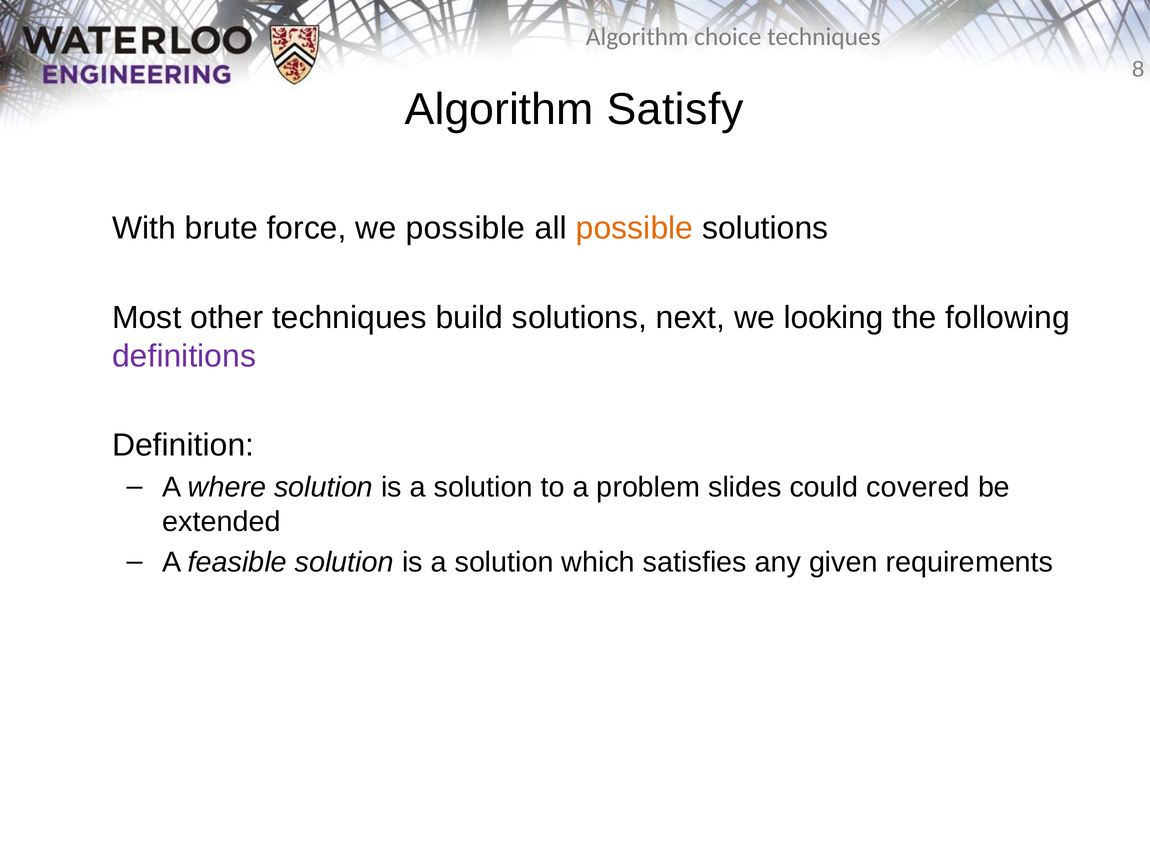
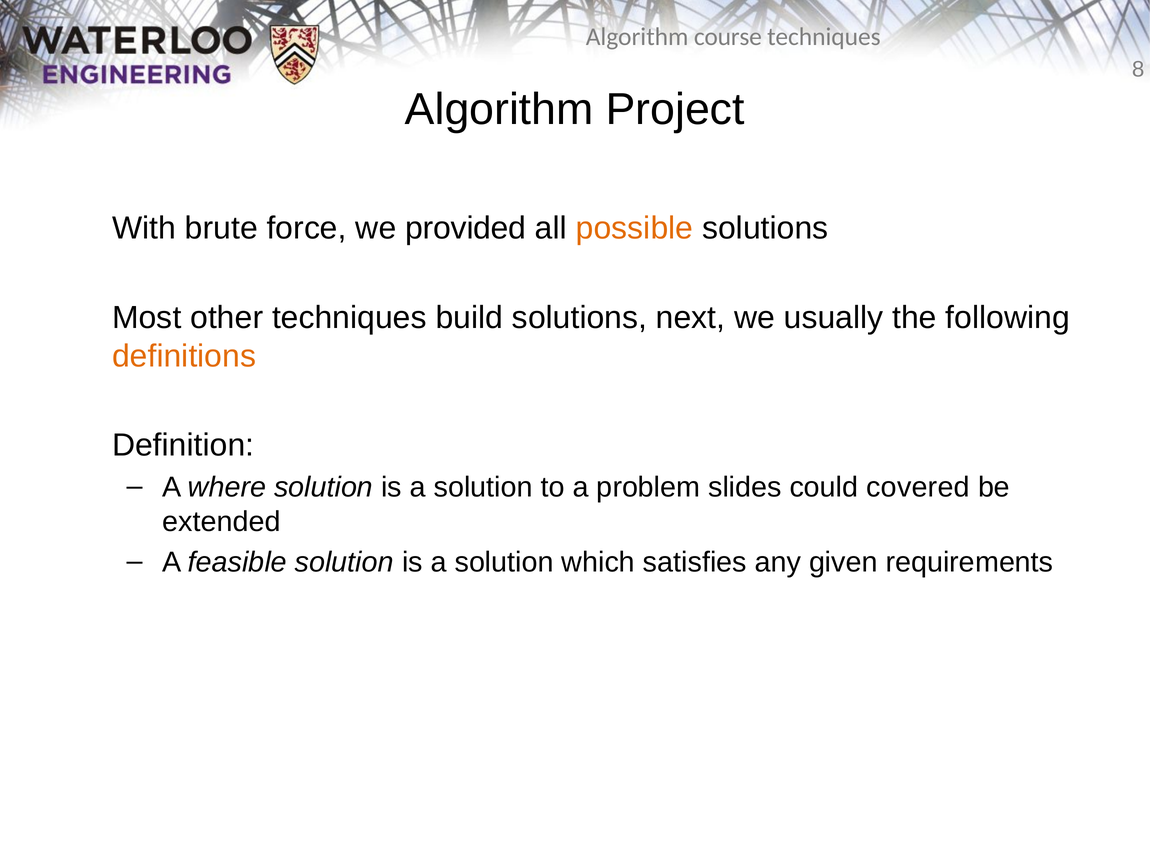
choice: choice -> course (728, 37)
Satisfy: Satisfy -> Project (675, 110)
we possible: possible -> provided (466, 228)
looking: looking -> usually (834, 318)
definitions colour: purple -> orange (184, 356)
